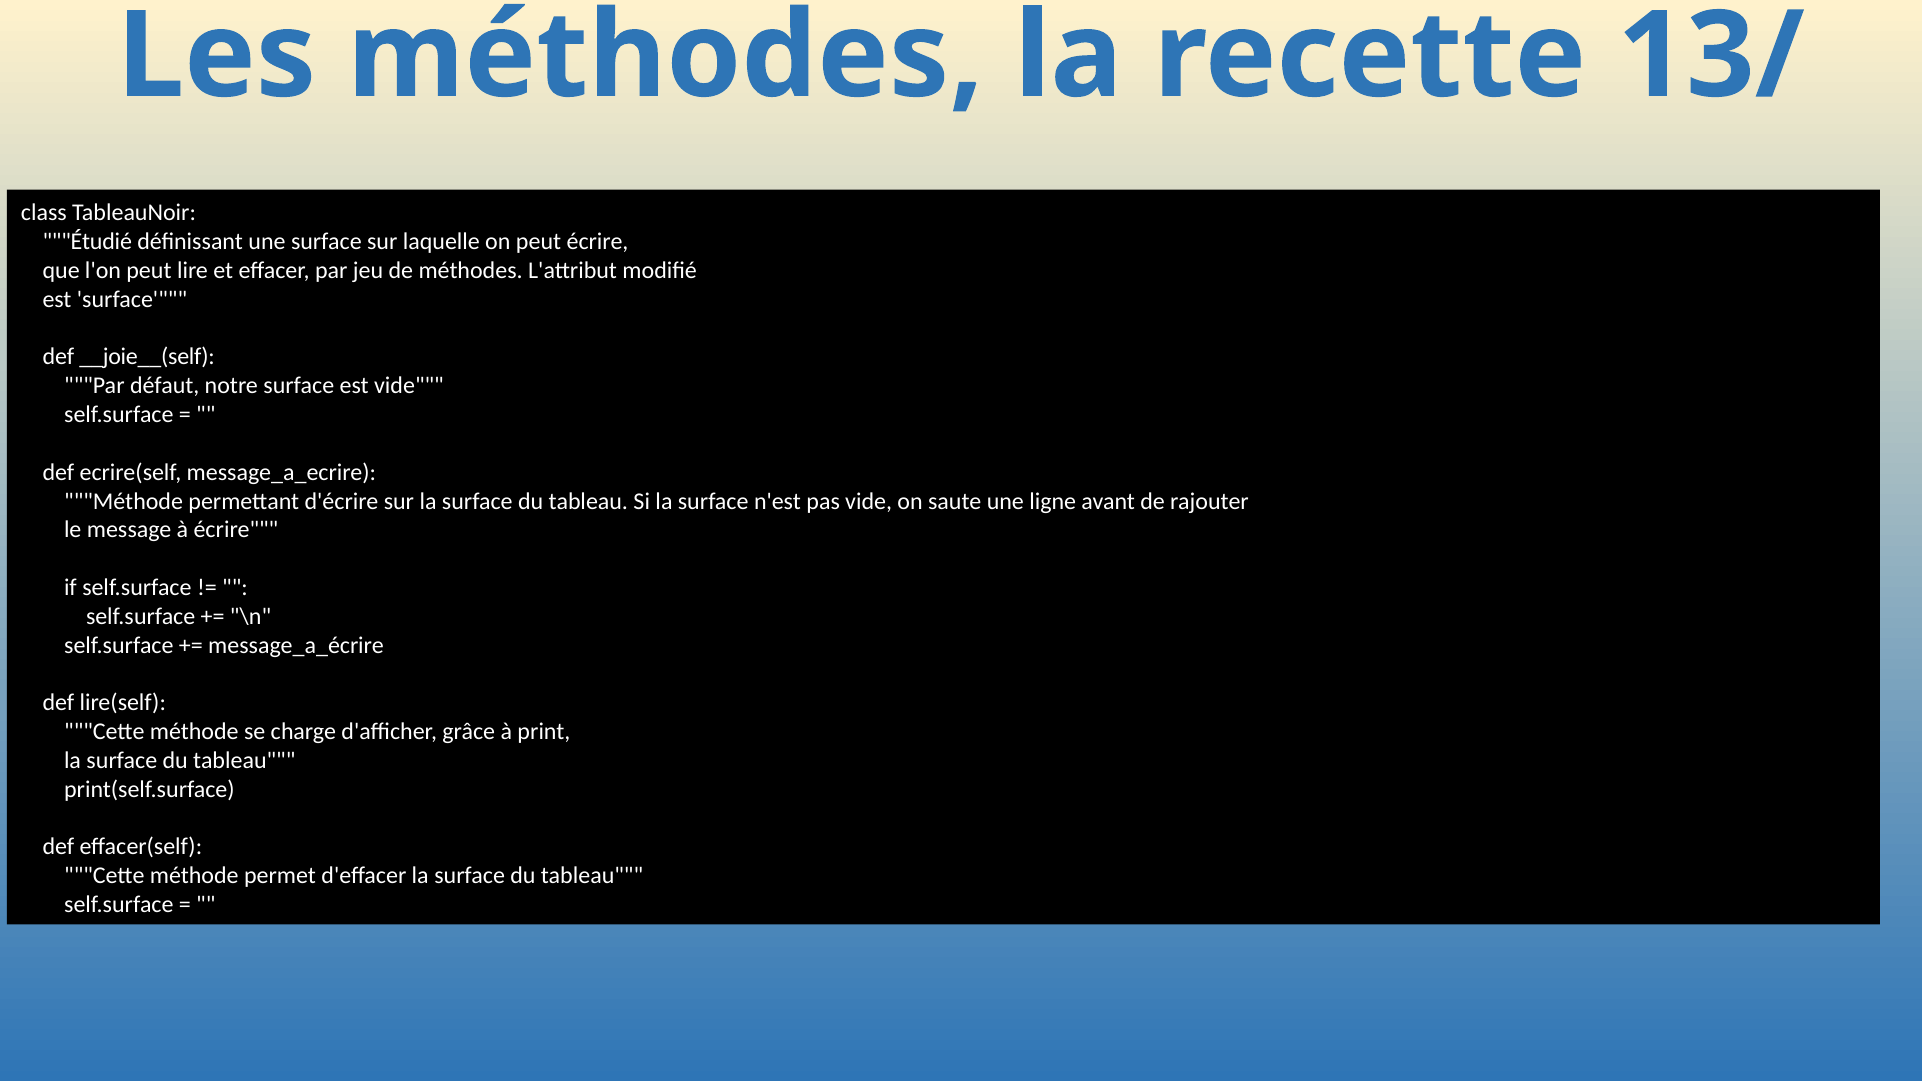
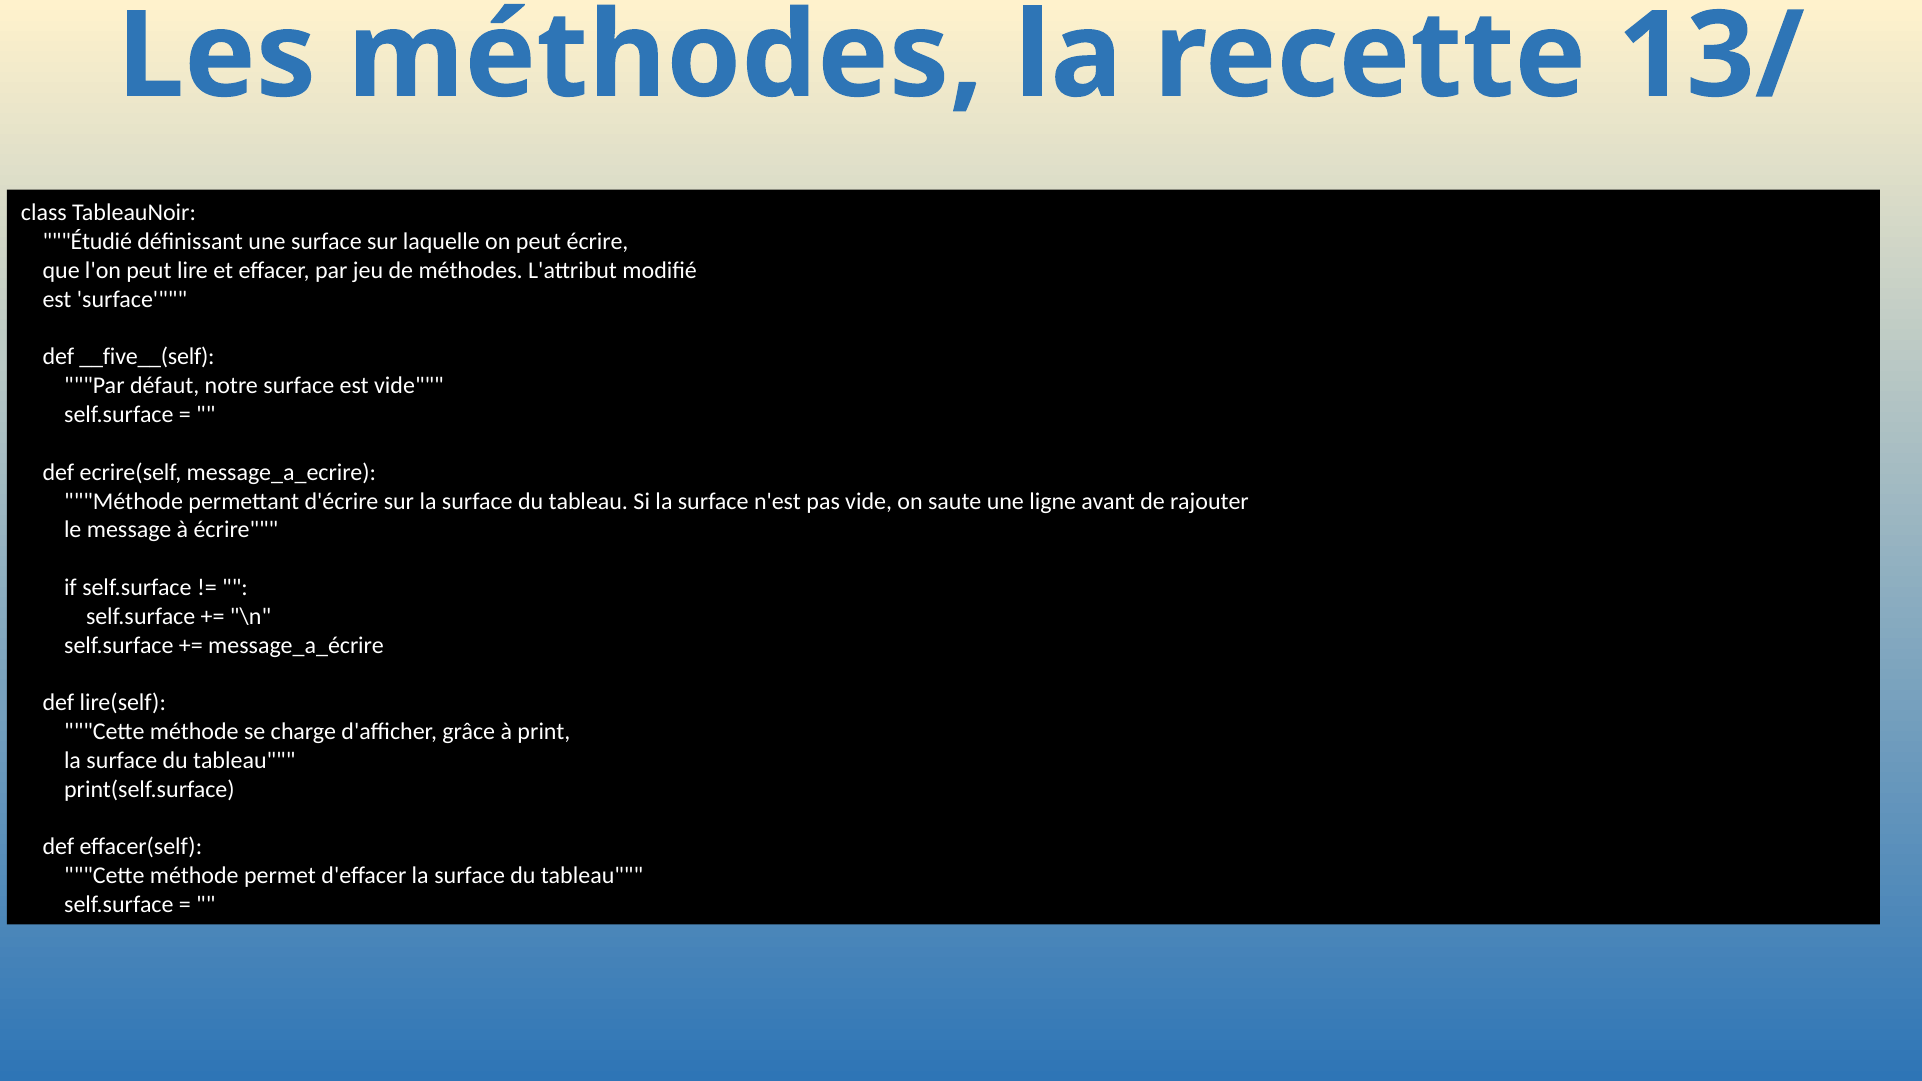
__joie__(self: __joie__(self -> __five__(self (147, 357)
